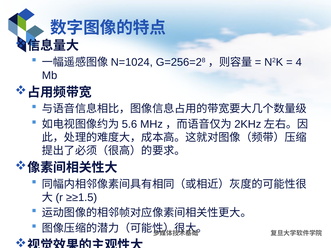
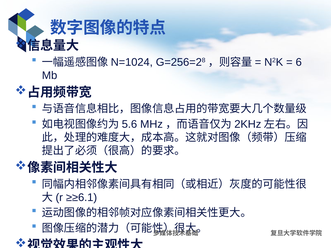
4: 4 -> 6 (299, 62)
≥≥1.5: ≥≥1.5 -> ≥≥6.1 (82, 198)
